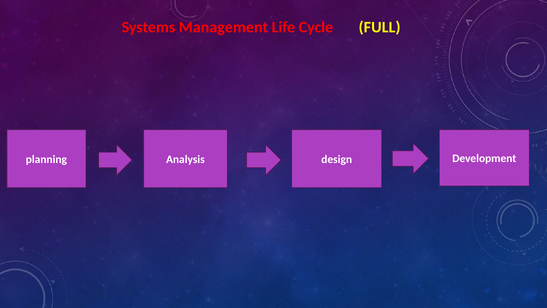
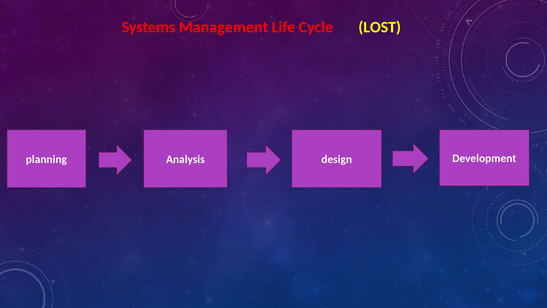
FULL: FULL -> LOST (380, 27)
